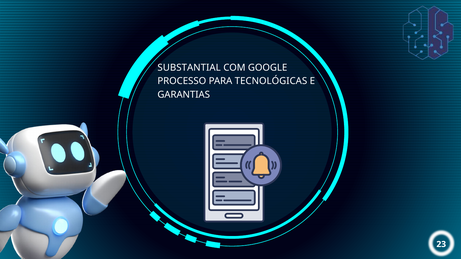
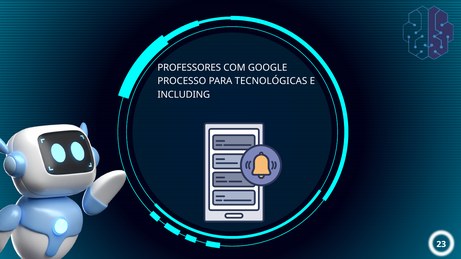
SUBSTANTIAL: SUBSTANTIAL -> PROFESSORES (189, 68)
GARANTIAS: GARANTIAS -> INCLUDING (184, 95)
